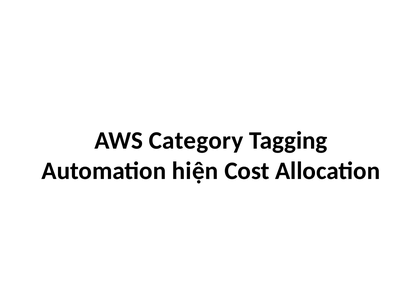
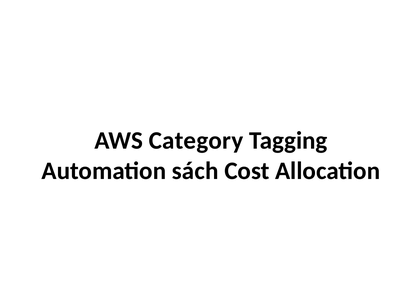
hiện: hiện -> sách (195, 171)
